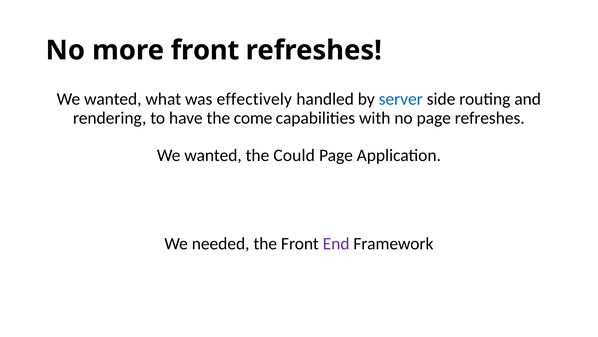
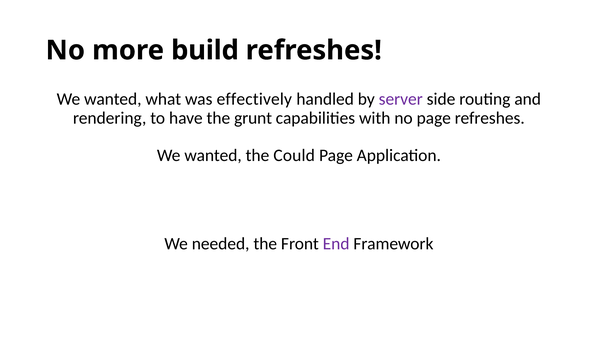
more front: front -> build (205, 50)
server colour: blue -> purple (401, 99)
come: come -> grunt (253, 118)
